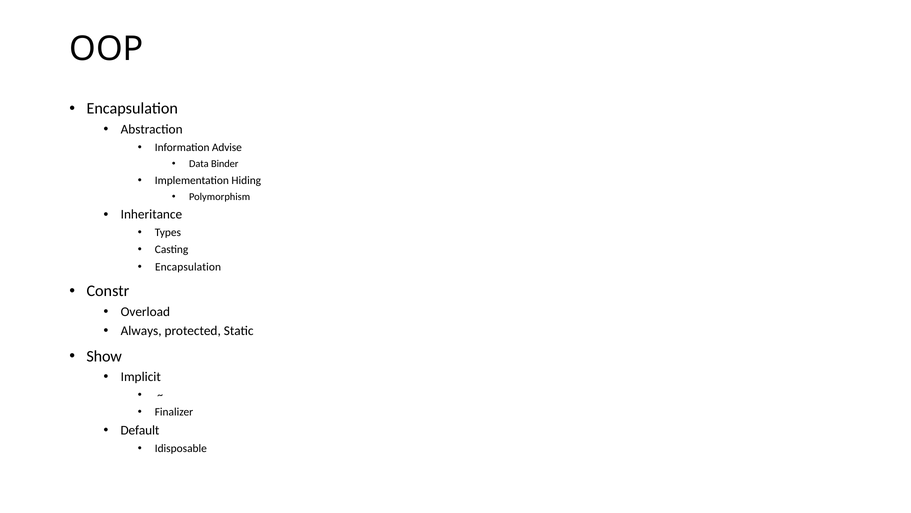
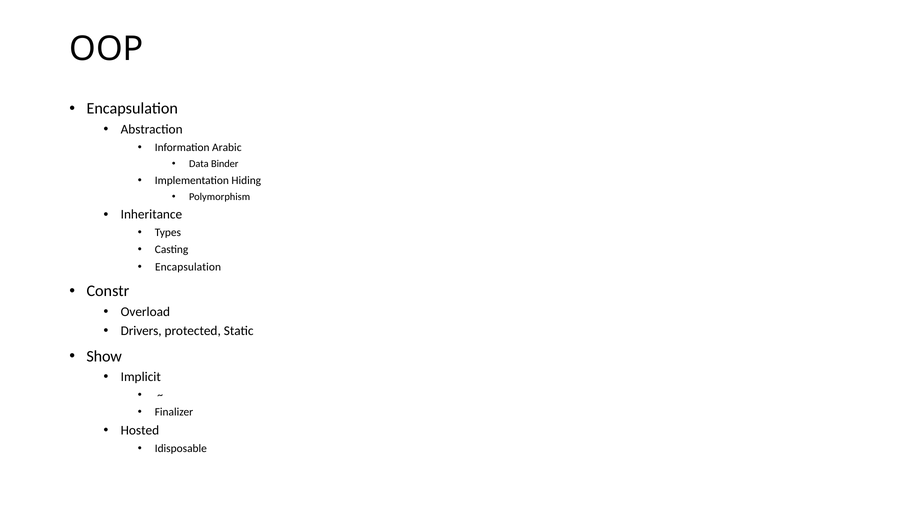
Advise: Advise -> Arabic (227, 147)
Always: Always -> Drivers (141, 331)
Default: Default -> Hosted (140, 430)
